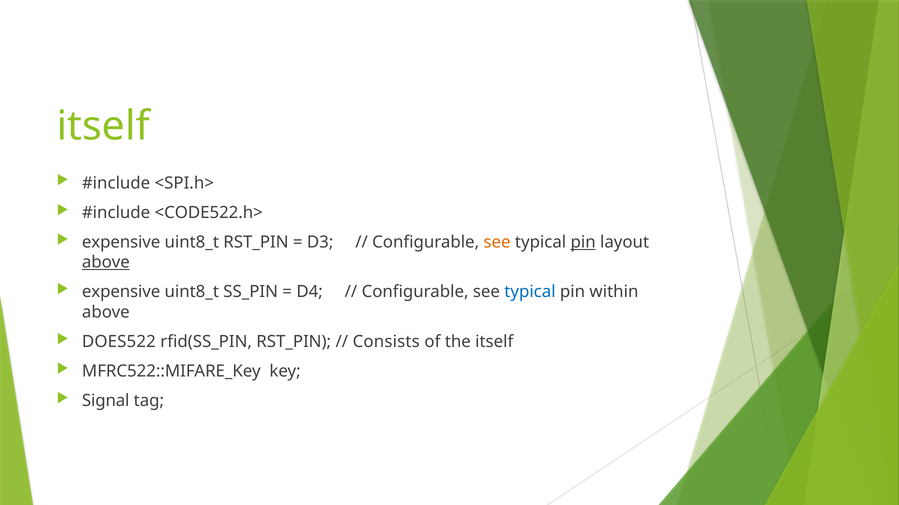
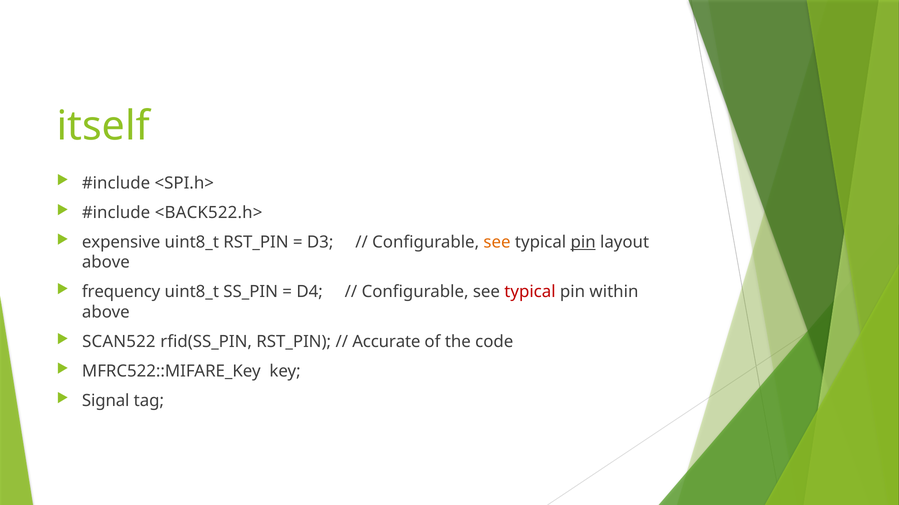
<CODE522.h>: <CODE522.h> -> <BACK522.h> (209, 213)
above underline: present -> none (106, 263)
expensive: expensive -> frequency (121, 292)
typical colour: blue -> red (530, 292)
DOES522: DOES522 -> SCAN522 (119, 342)
Consists: Consists -> Accurate (386, 342)
the itself: itself -> code (494, 342)
